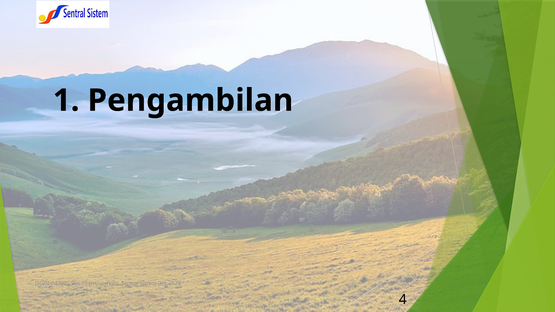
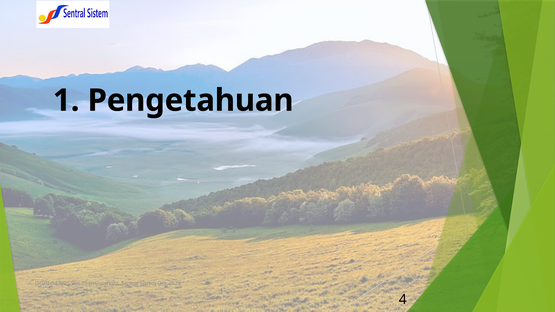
Pengambilan: Pengambilan -> Pengetahuan (191, 101)
